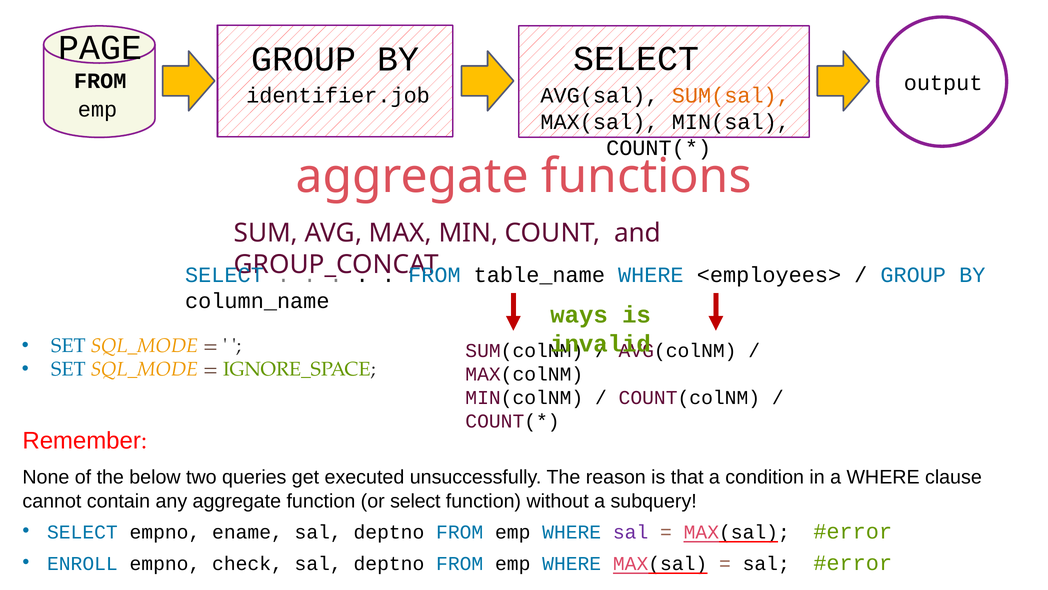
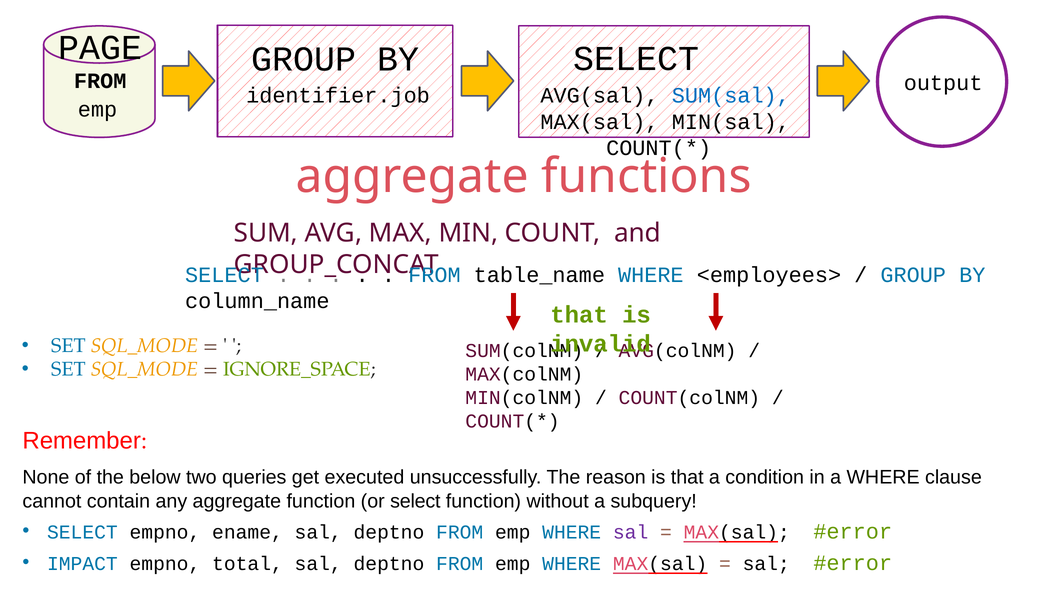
SUM(sal colour: orange -> blue (731, 95)
ways: ways -> that (579, 315)
ENROLL: ENROLL -> IMPACT (82, 563)
check: check -> total (247, 563)
